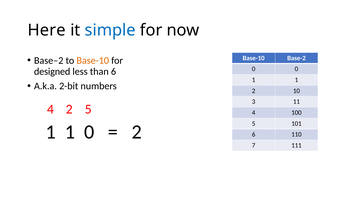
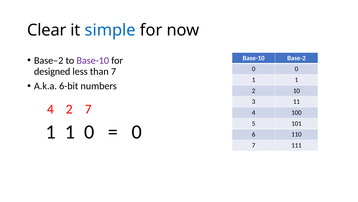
Here: Here -> Clear (47, 30)
Base-10 colour: orange -> purple (93, 60)
than 6: 6 -> 7 (114, 71)
2-bit: 2-bit -> 6-bit (69, 86)
2 5: 5 -> 7 (88, 109)
2: 2 -> 0 (137, 132)
